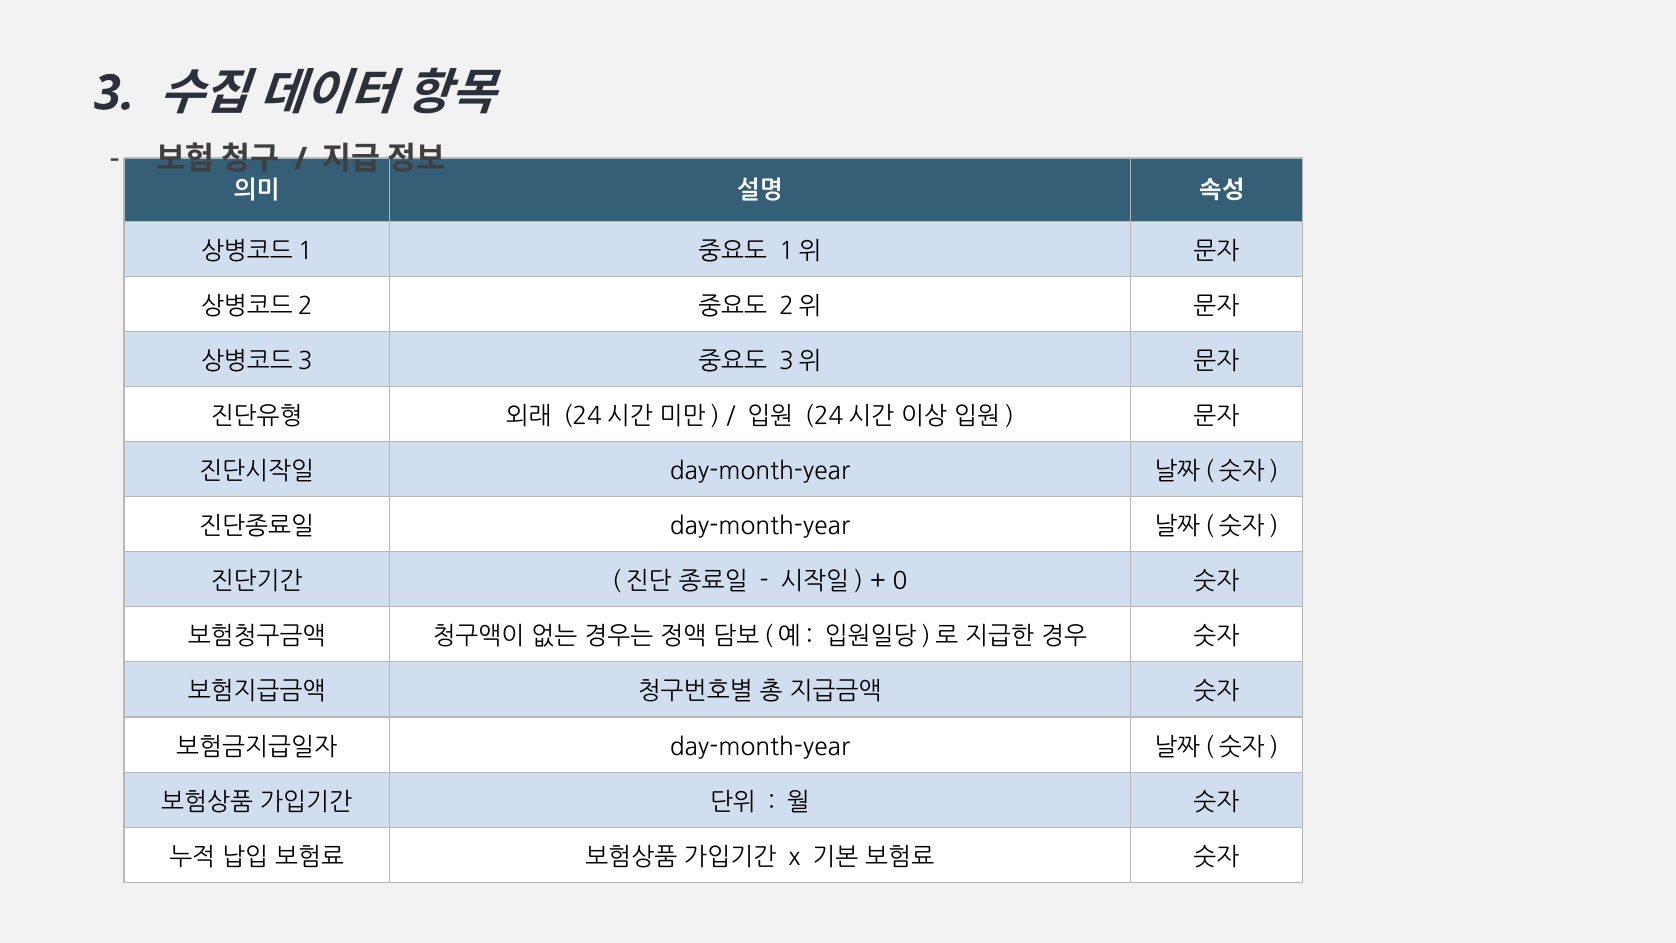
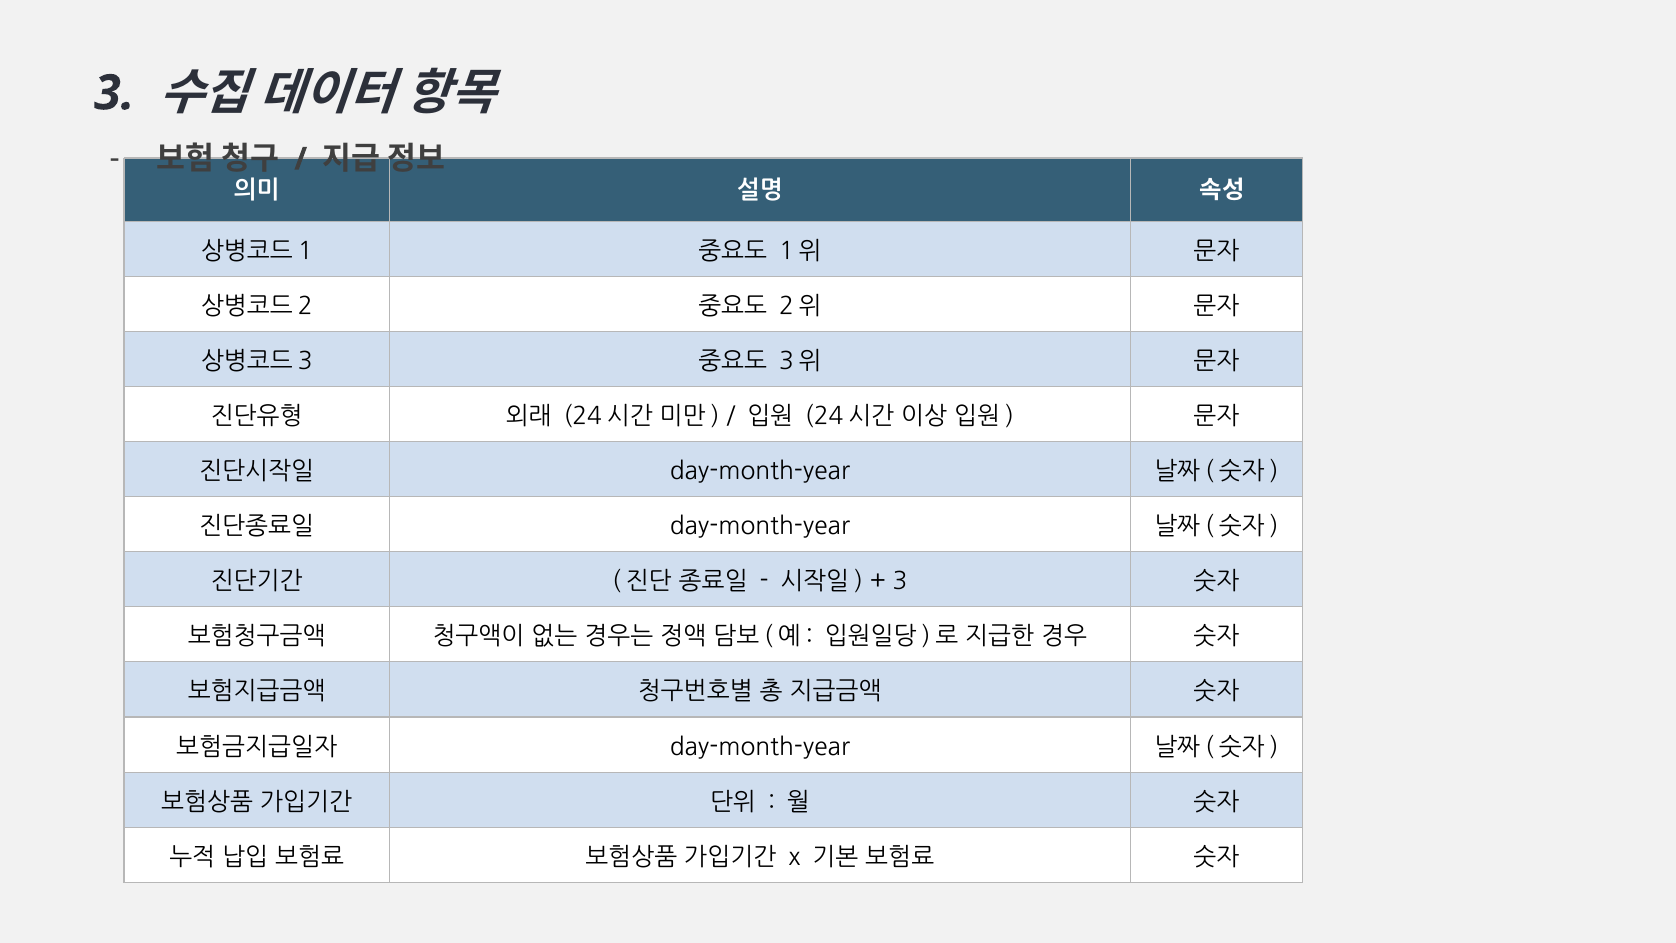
0: 0 -> 3 (900, 582)
